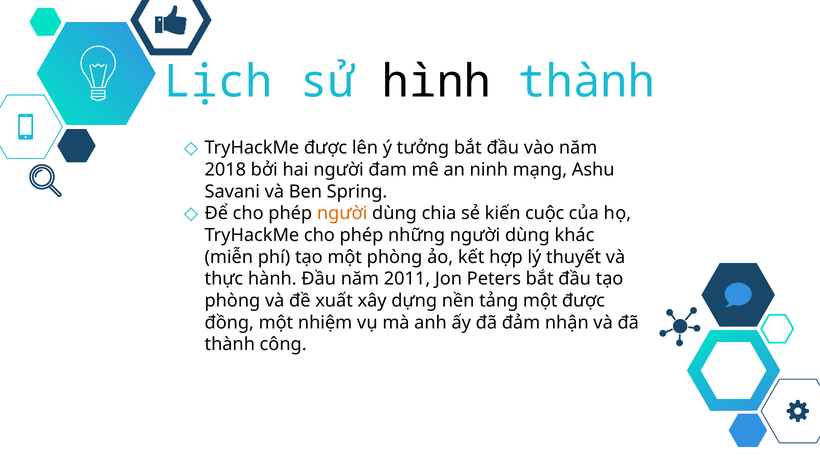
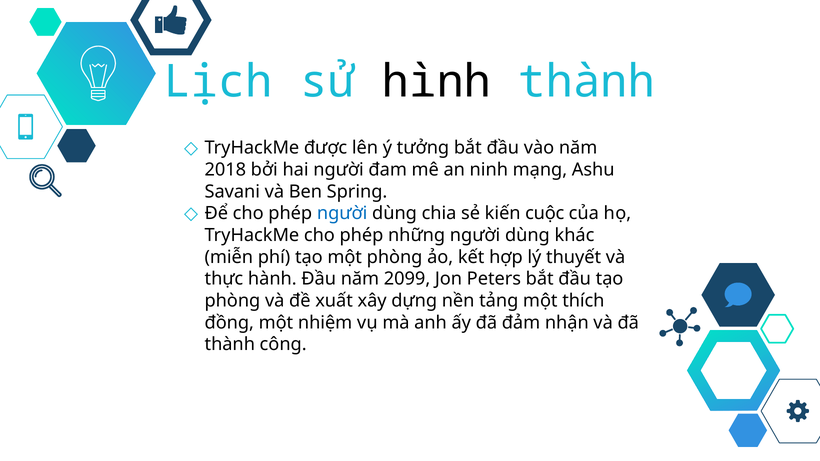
người colour: orange -> blue (342, 214)
2011: 2011 -> 2099 (407, 279)
một được: được -> thích (583, 301)
